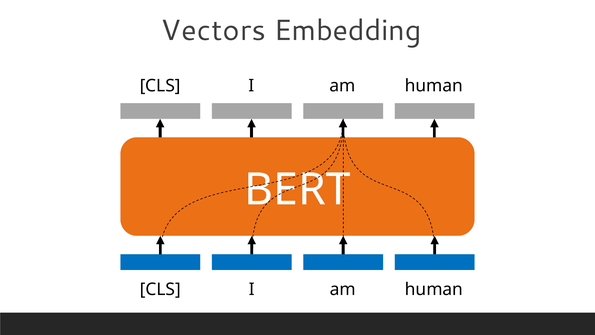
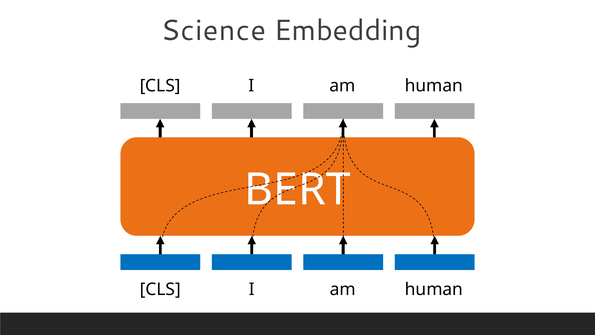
Vectors: Vectors -> Science (214, 31)
